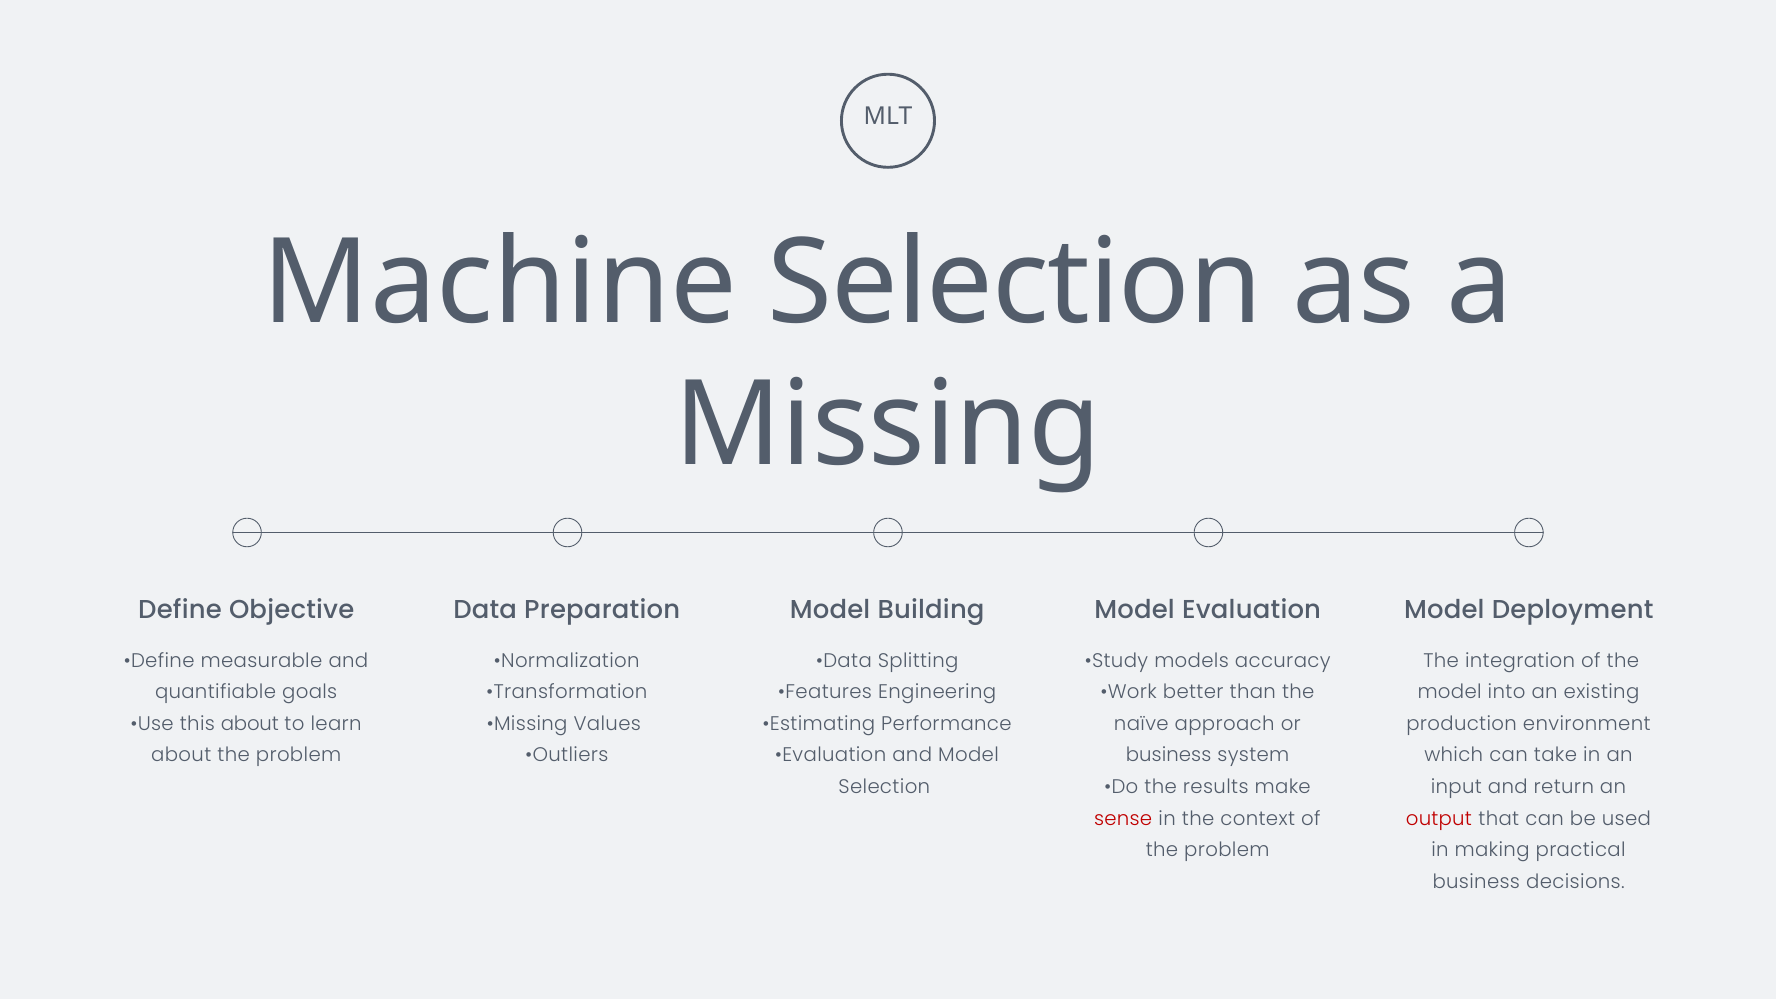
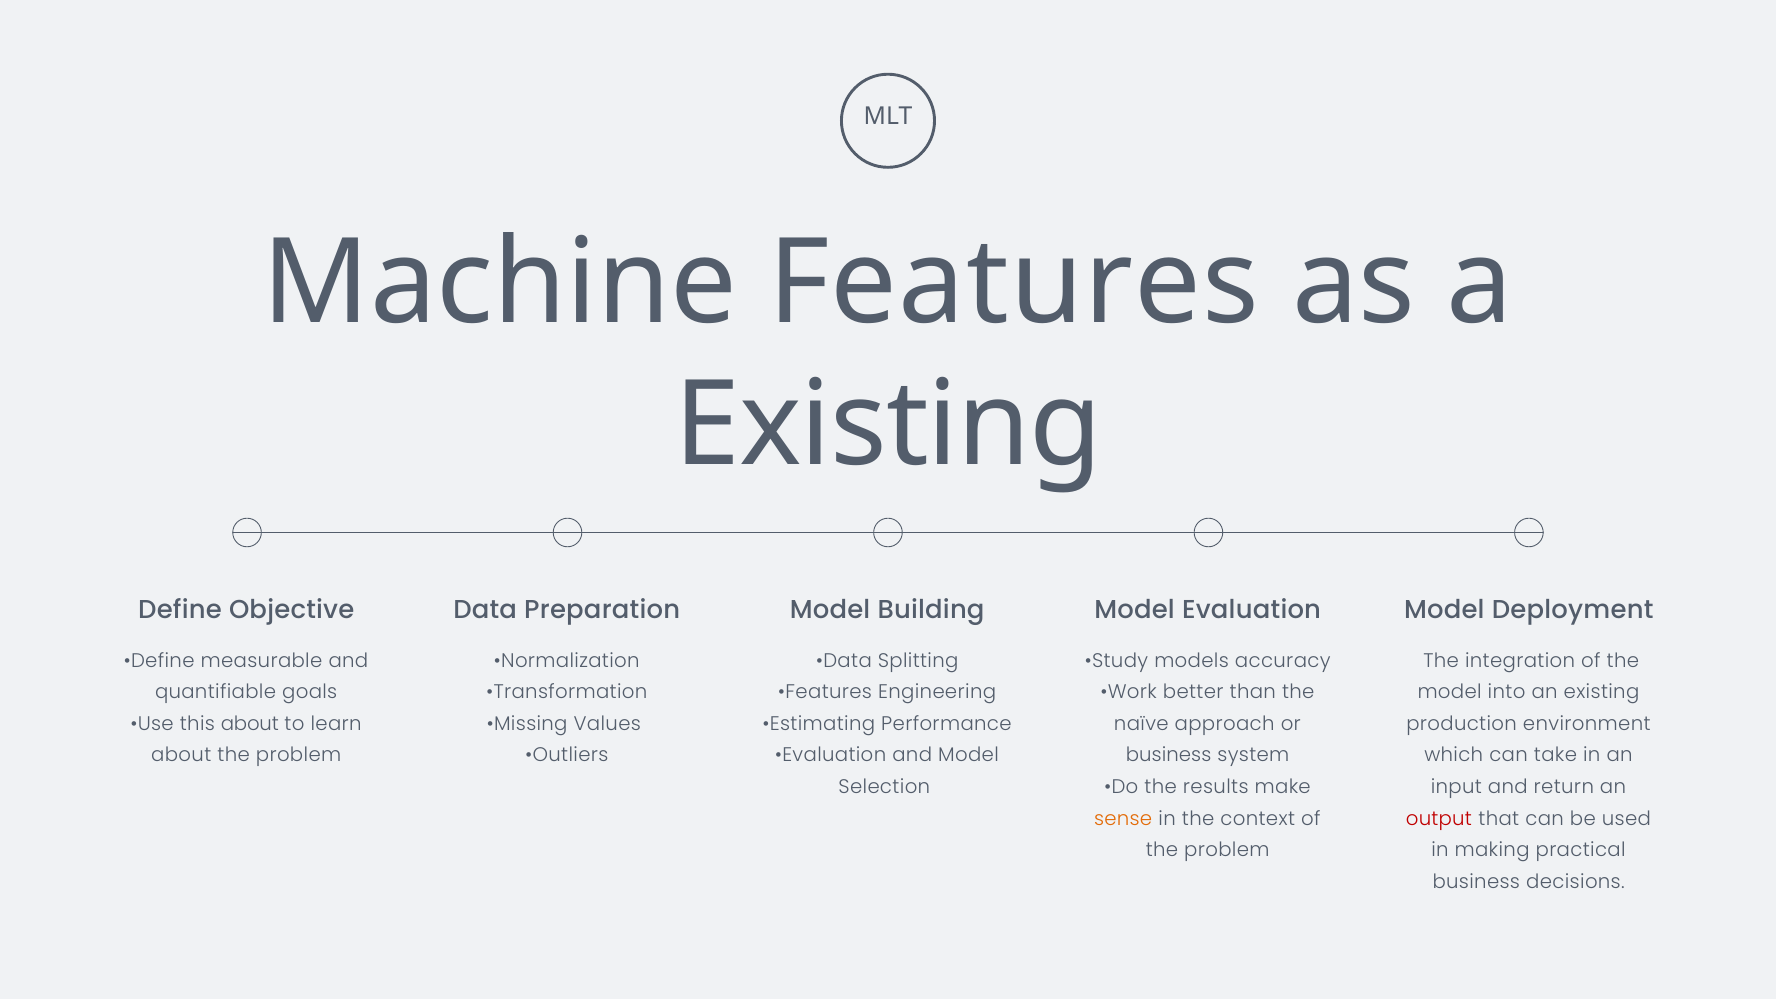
Machine Selection: Selection -> Features (1014, 283)
Missing: Missing -> Existing (888, 425)
sense colour: red -> orange (1123, 819)
